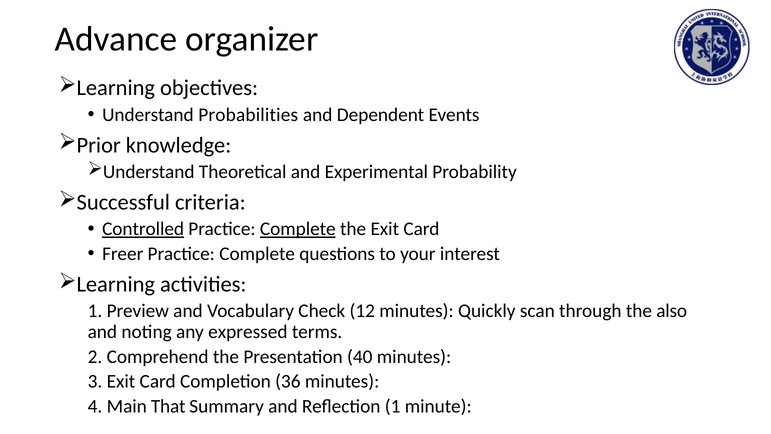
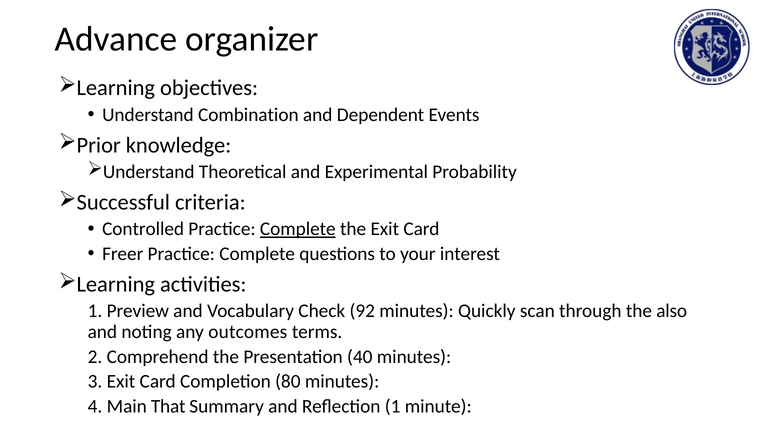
Probabilities: Probabilities -> Combination (248, 115)
Controlled underline: present -> none (143, 229)
12: 12 -> 92 (362, 311)
expressed: expressed -> outcomes (248, 332)
36: 36 -> 80 (288, 381)
